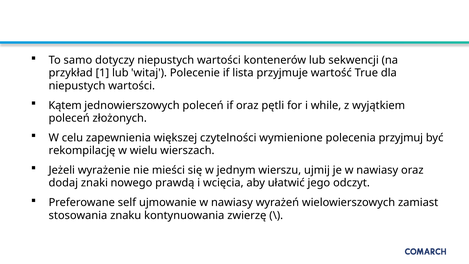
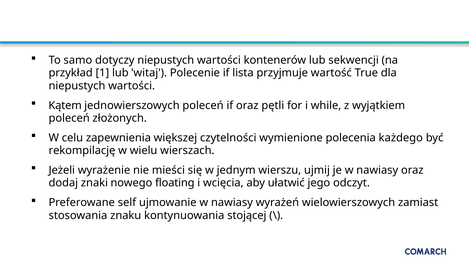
przyjmuj: przyjmuj -> każdego (401, 138)
prawdą: prawdą -> floating (175, 183)
zwierzę: zwierzę -> stojącej (247, 215)
